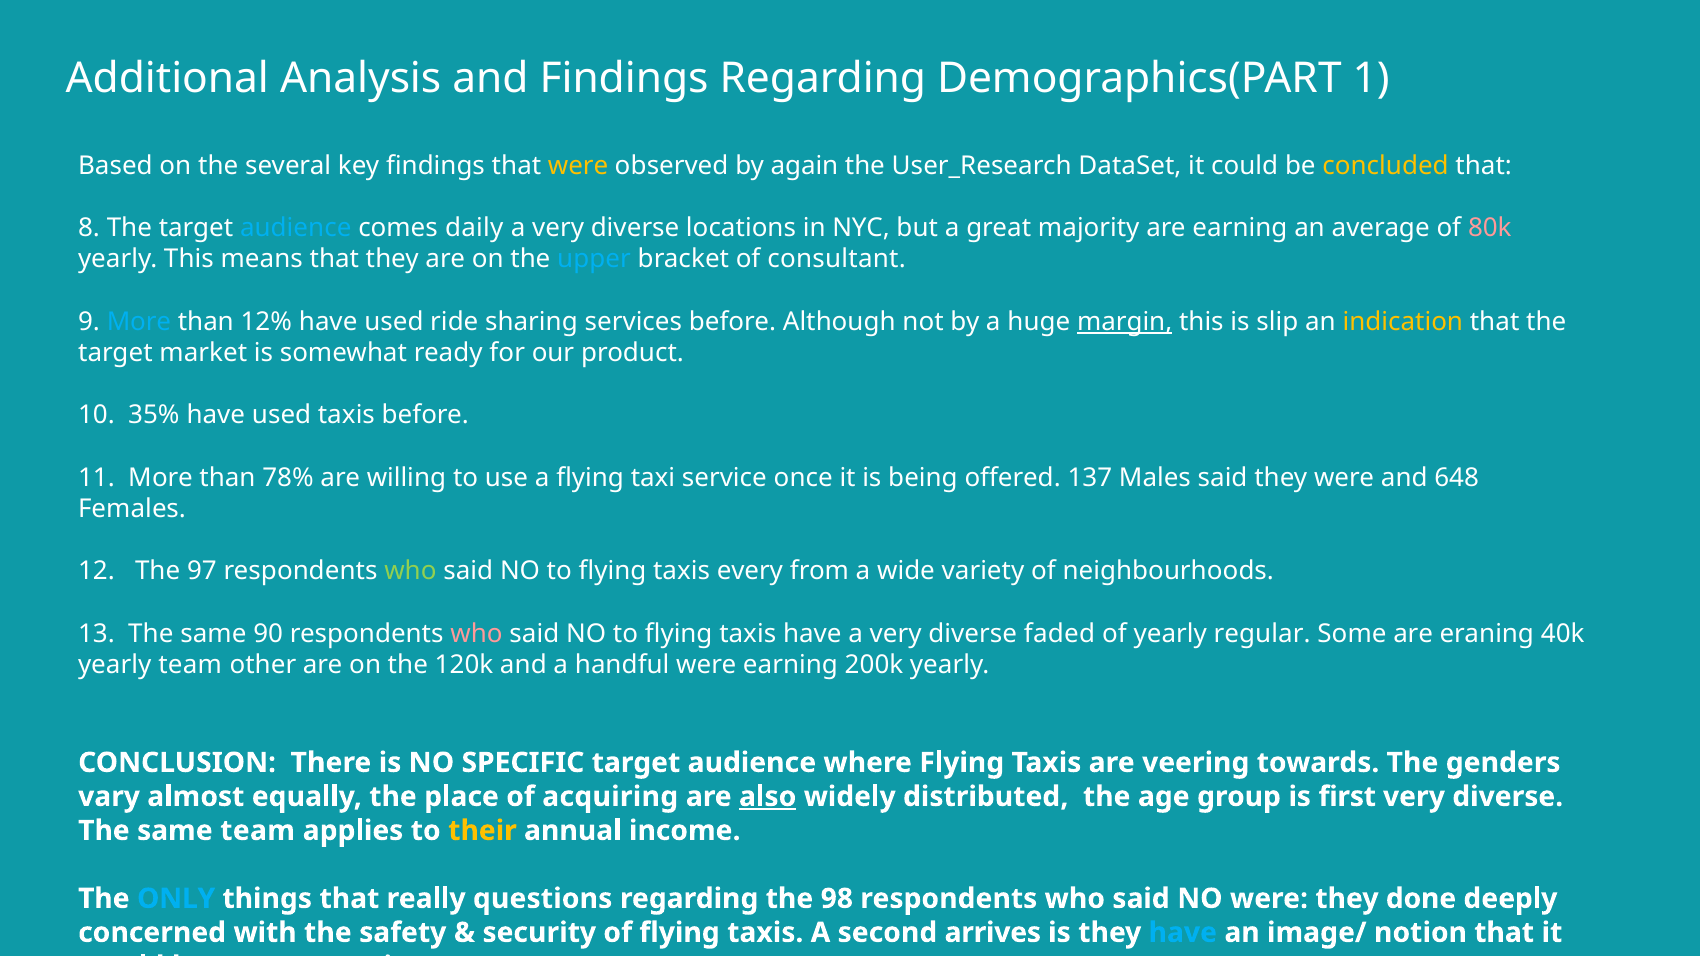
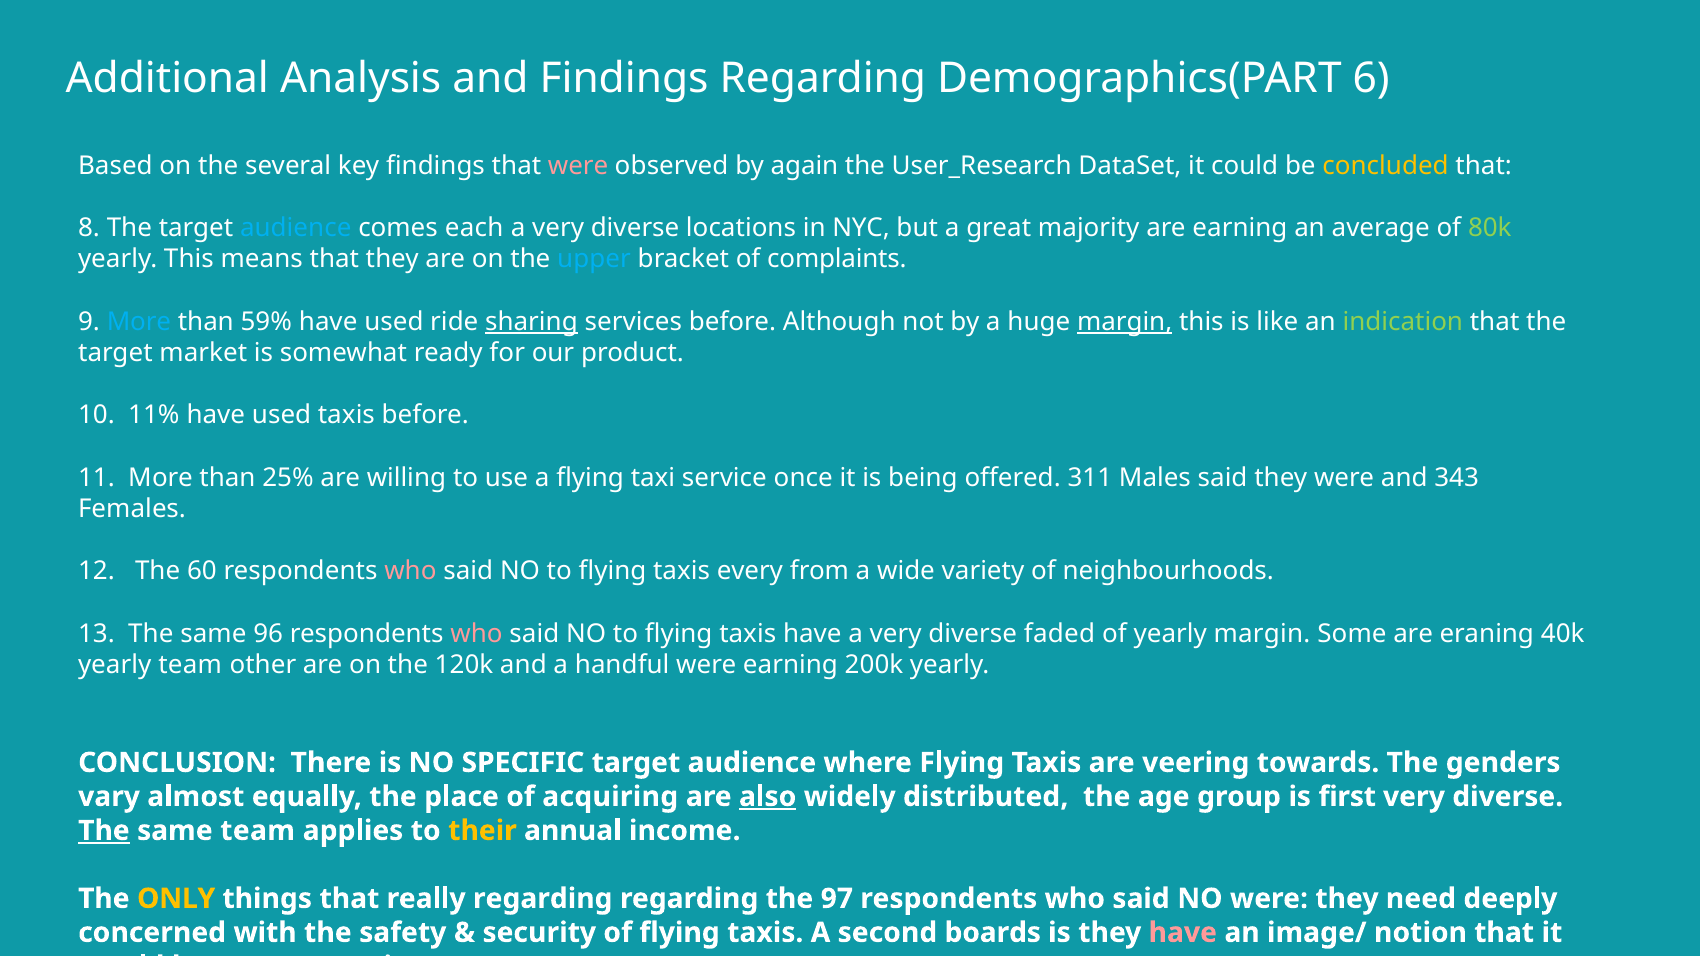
1: 1 -> 6 (1371, 79)
were colour: yellow -> pink (578, 166)
daily: daily -> each (474, 228)
80k colour: pink -> light green (1490, 228)
consultant: consultant -> complaints (837, 259)
12%: 12% -> 59% (266, 322)
sharing underline: none -> present (531, 322)
slip: slip -> like (1277, 322)
indication colour: yellow -> light green (1403, 322)
35%: 35% -> 11% (154, 415)
78%: 78% -> 25% (288, 478)
137: 137 -> 311 (1090, 478)
648: 648 -> 343 (1457, 478)
97: 97 -> 60 (202, 571)
who colour: light green -> pink (410, 571)
90: 90 -> 96 (268, 634)
yearly regular: regular -> margin (1262, 634)
The underline: none -> present (104, 831)
ONLY colour: light blue -> yellow (176, 899)
really questions: questions -> regarding (543, 899)
98: 98 -> 97 (837, 899)
done: done -> need (1421, 899)
arrives: arrives -> boards (993, 933)
have colour: light blue -> pink (1183, 933)
